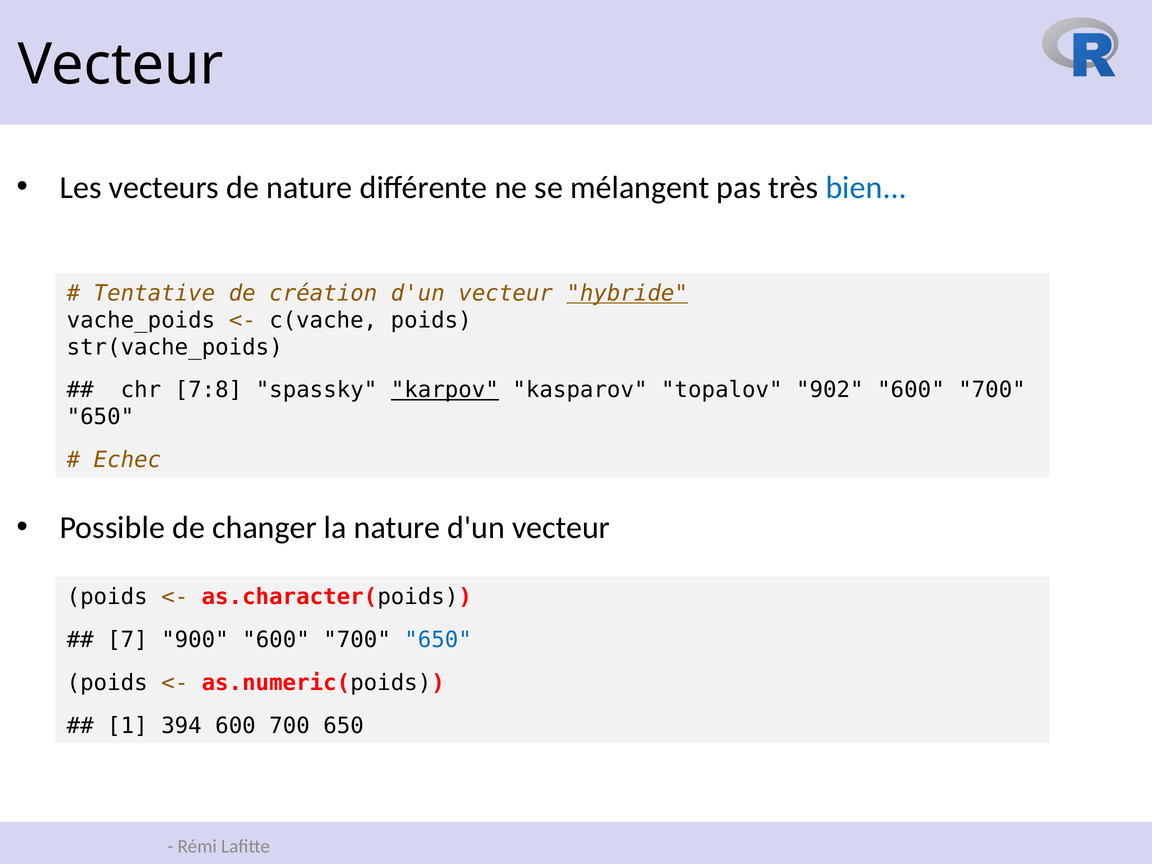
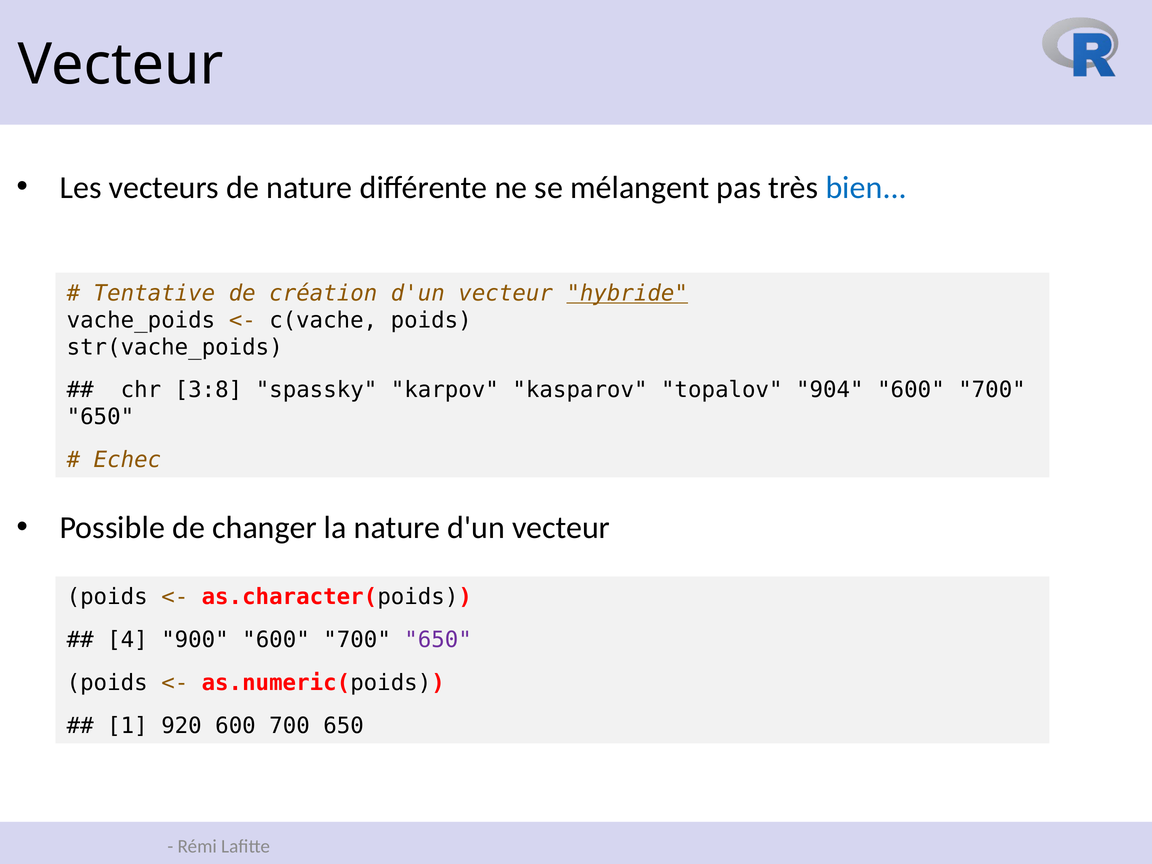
7:8: 7:8 -> 3:8 (208, 390)
karpov underline: present -> none (445, 390)
902: 902 -> 904 (830, 390)
7: 7 -> 4 (127, 640)
650 colour: blue -> purple (438, 640)
394: 394 -> 920 (181, 726)
